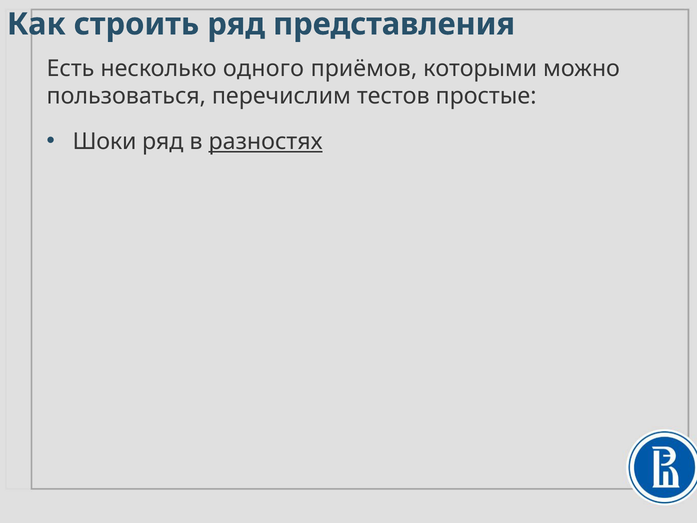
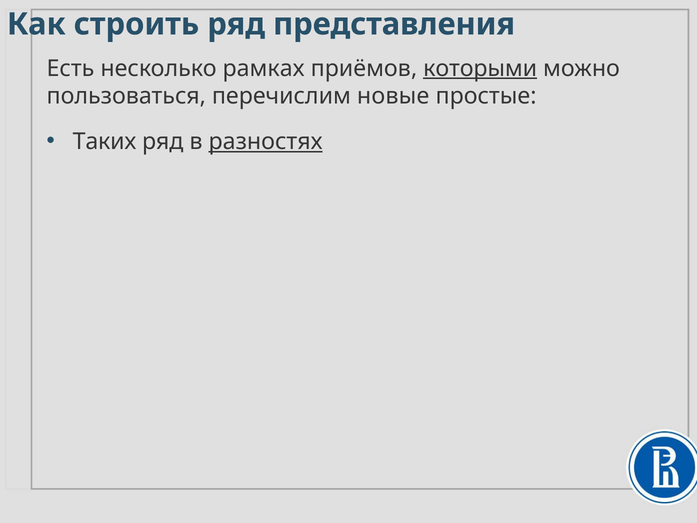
одного: одного -> рамках (264, 68)
которыми underline: none -> present (480, 68)
тестов: тестов -> новые (393, 96)
Шоки: Шоки -> Таких (105, 142)
